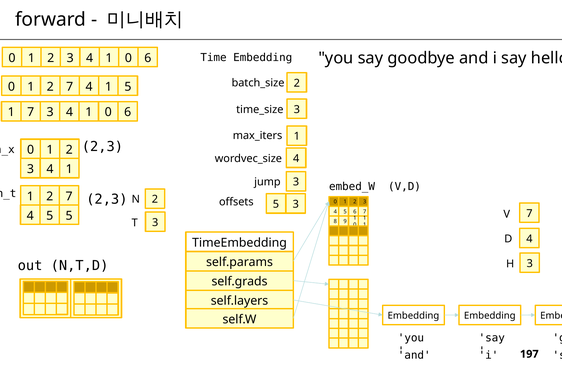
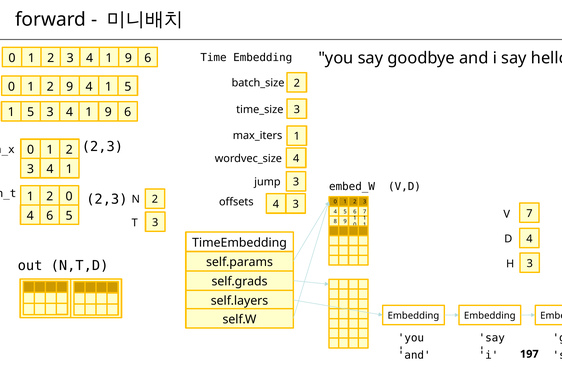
0: 0 -> 9 (128, 58)
0 1 2 7: 7 -> 9 (70, 87)
7: 7 -> 5 (31, 112)
0: 0 -> 9 (108, 112)
7: 7 -> 0 (69, 196)
offsets 5: 5 -> 4 (276, 204)
5: 5 -> 6 (50, 216)
